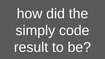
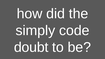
result: result -> doubt (31, 47)
